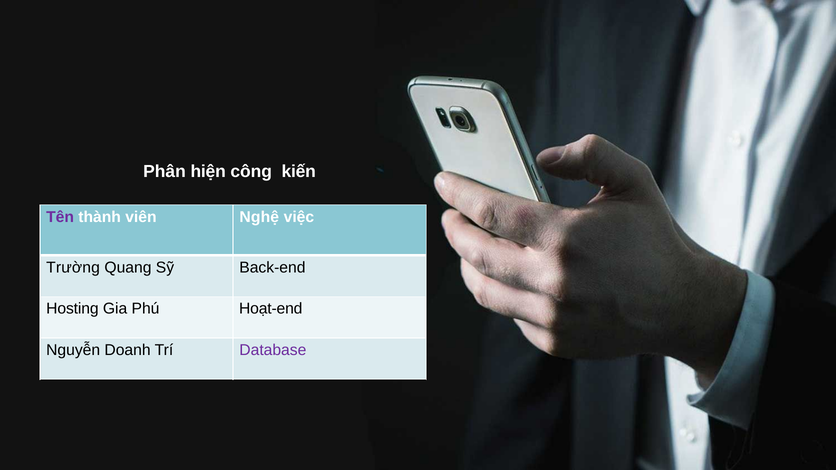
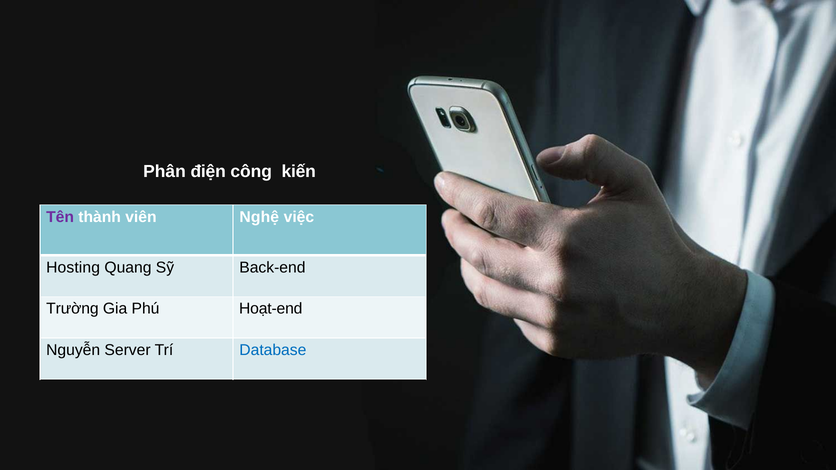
hiện: hiện -> điện (208, 172)
Trường: Trường -> Hosting (73, 268)
Hosting: Hosting -> Trường (72, 309)
Doanh: Doanh -> Server (128, 350)
Database colour: purple -> blue (273, 350)
